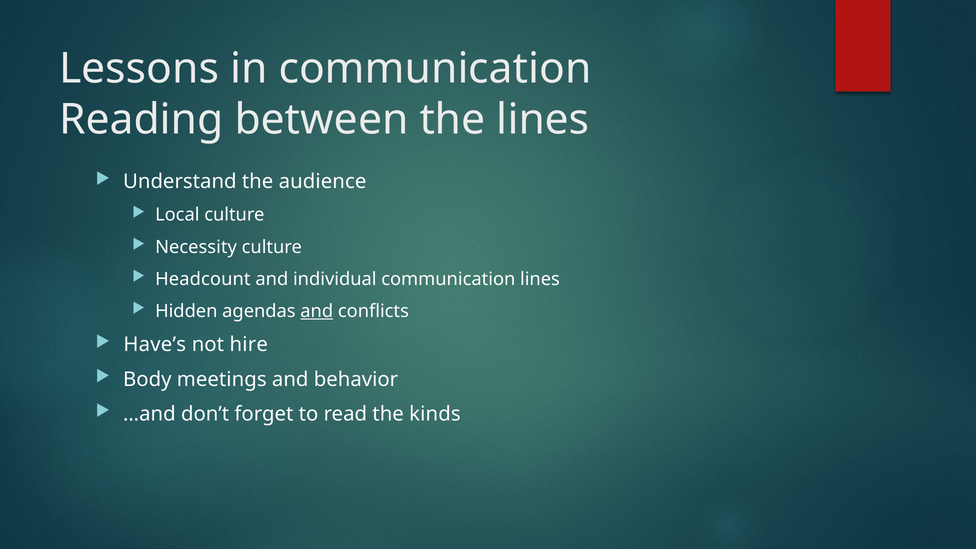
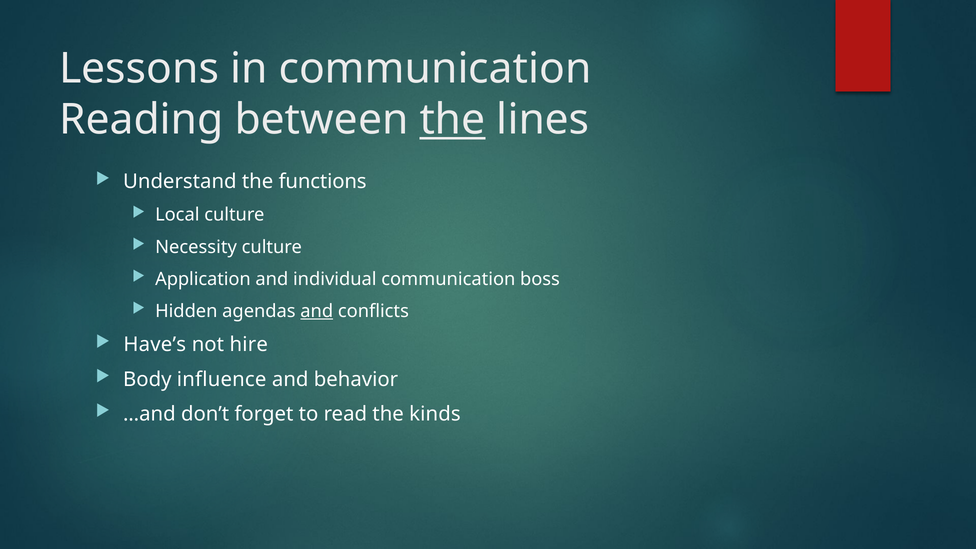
the underline: none -> present (452, 120)
audience: audience -> functions (323, 182)
Headcount: Headcount -> Application (203, 279)
communication lines: lines -> boss (540, 279)
meetings: meetings -> influence (222, 379)
